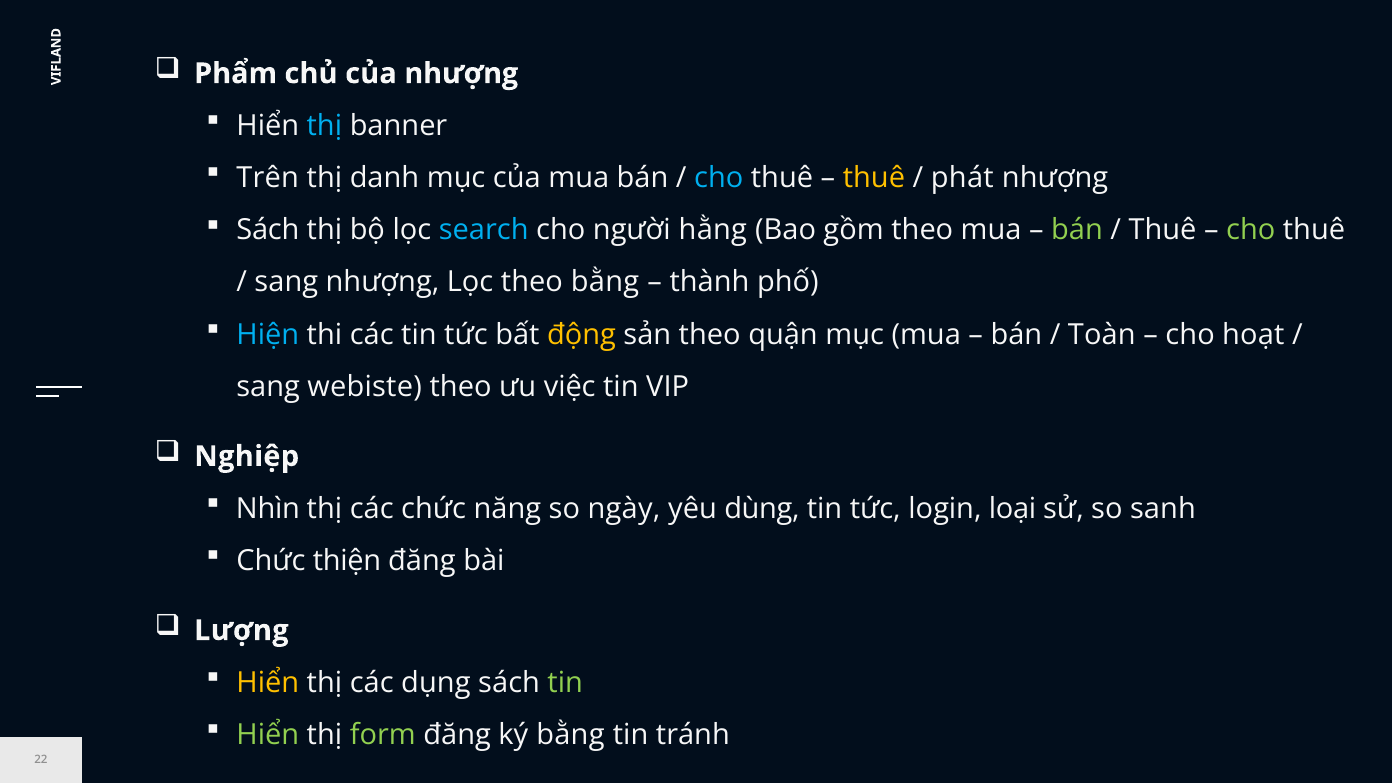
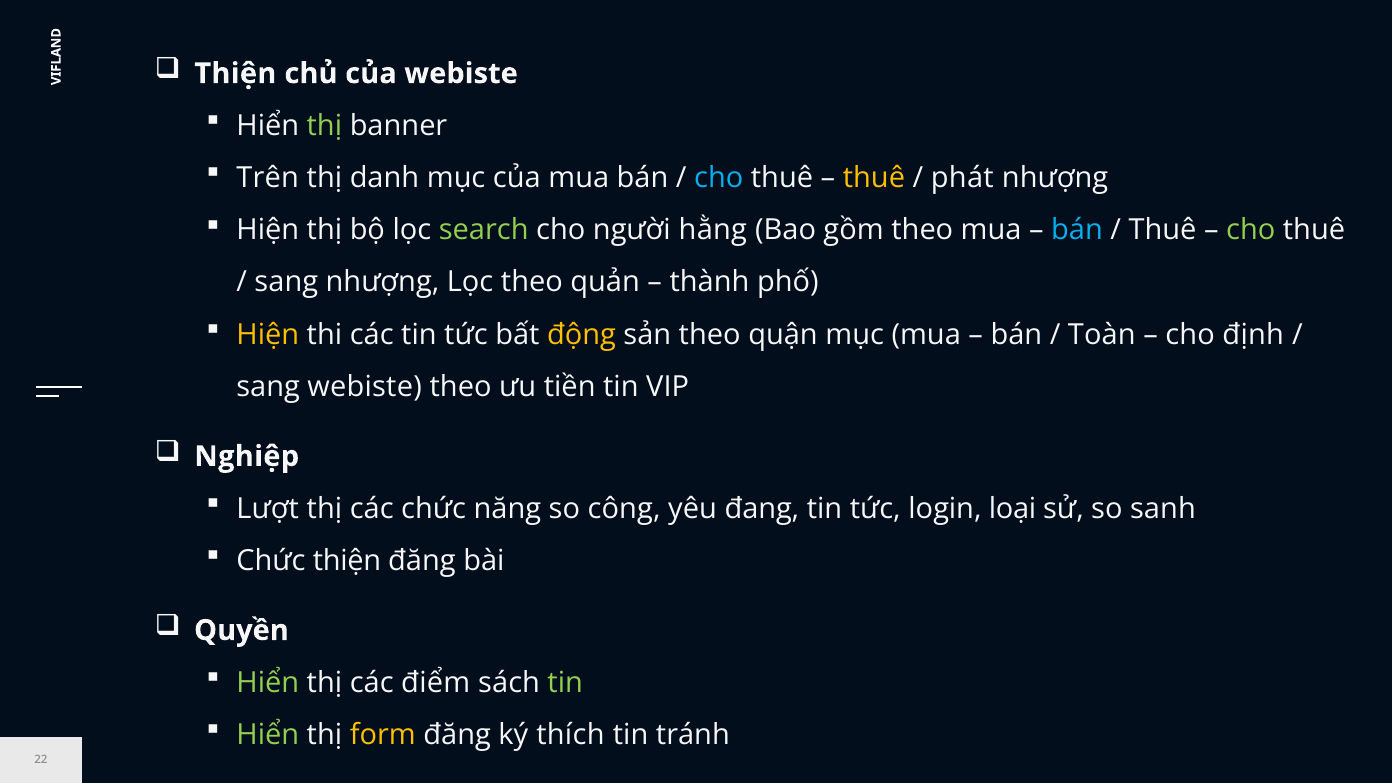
Phẩm: Phẩm -> Thiện (235, 74)
của nhượng: nhượng -> webiste (461, 74)
thị colour: light blue -> light green (324, 126)
Sách: Sách -> Hiện (268, 230)
search colour: light blue -> light green (484, 230)
bán colour: light green -> light blue (1077, 230)
theo bằng: bằng -> quản (605, 282)
Hiện colour: light blue -> yellow (268, 335)
hoạt: hoạt -> định (1253, 335)
việc: việc -> tiền (570, 387)
Nhìn: Nhìn -> Lượt (268, 509)
ngày: ngày -> công (624, 509)
dùng: dùng -> đang (762, 509)
Lượng: Lượng -> Quyền (241, 630)
Hiển colour: yellow -> light green (268, 683)
dụng: dụng -> điểm (436, 683)
form colour: light green -> yellow (383, 735)
ký bằng: bằng -> thích (570, 735)
